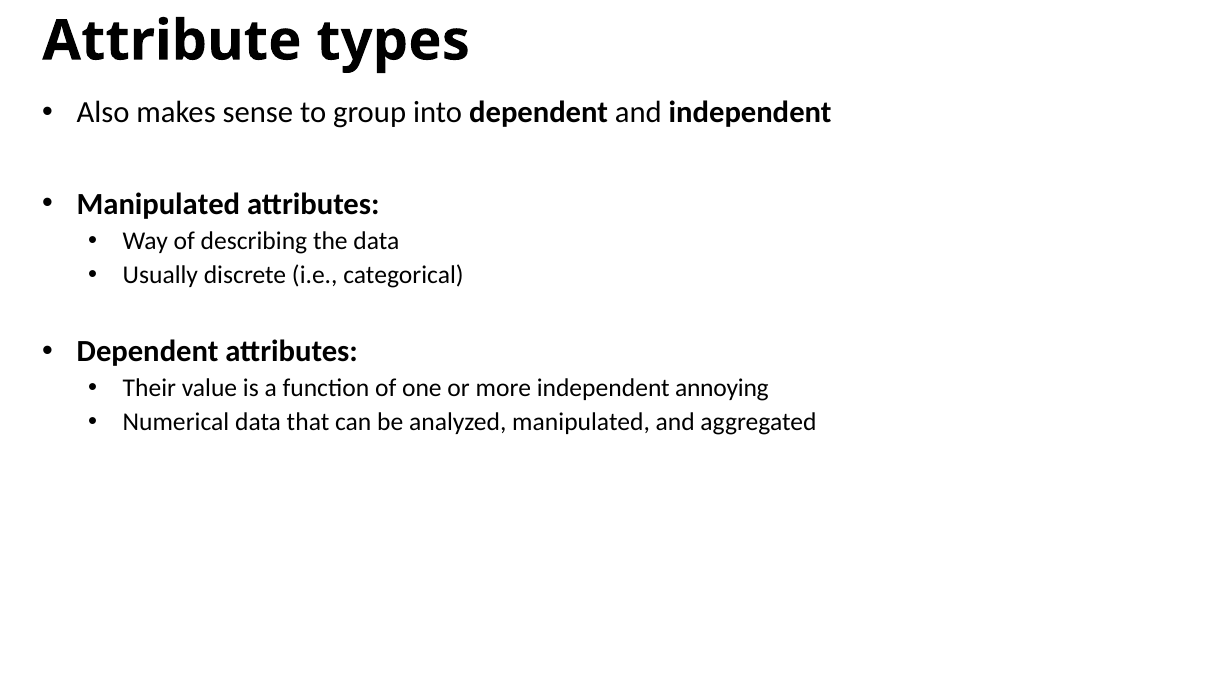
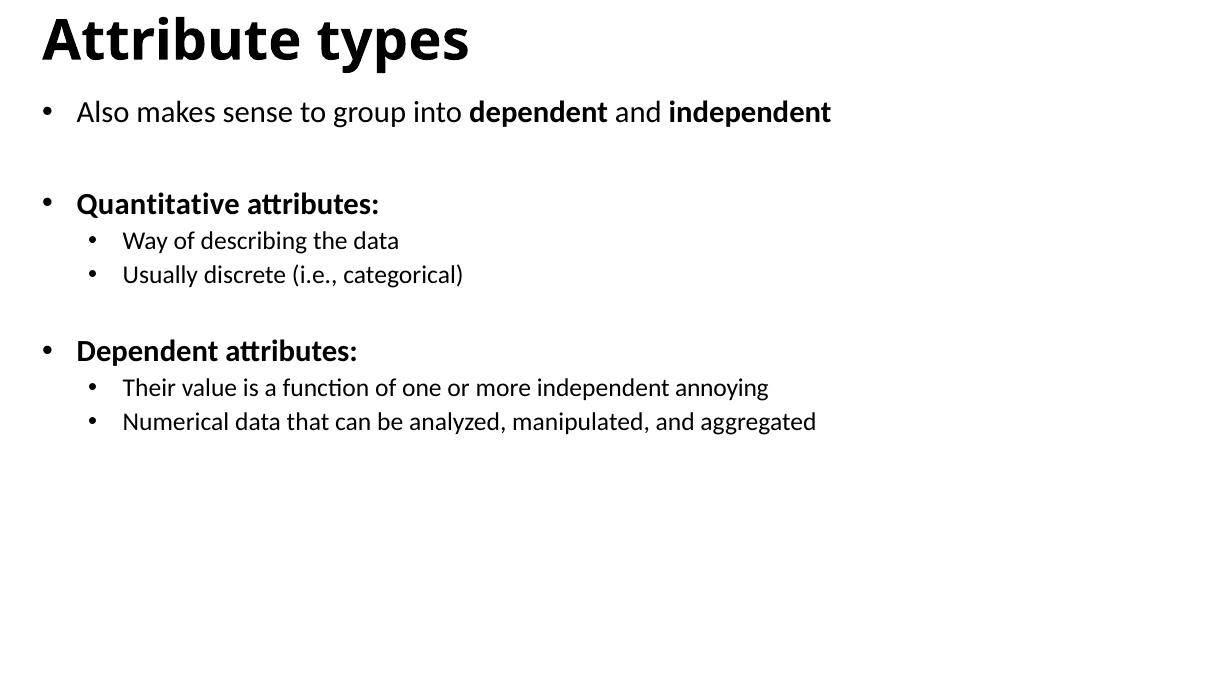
Manipulated: Manipulated -> Quantitative (158, 204)
